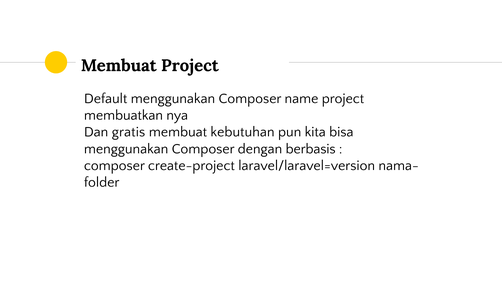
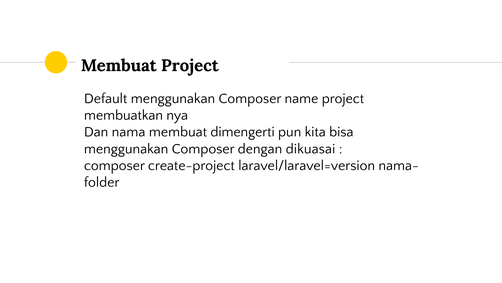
gratis: gratis -> nama (129, 132)
kebutuhan: kebutuhan -> dimengerti (243, 132)
berbasis: berbasis -> dikuasai (311, 148)
